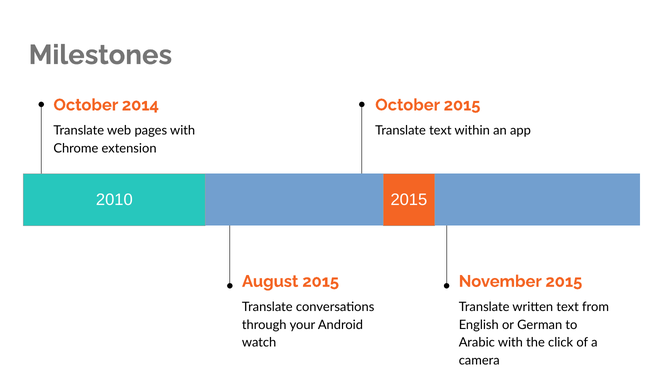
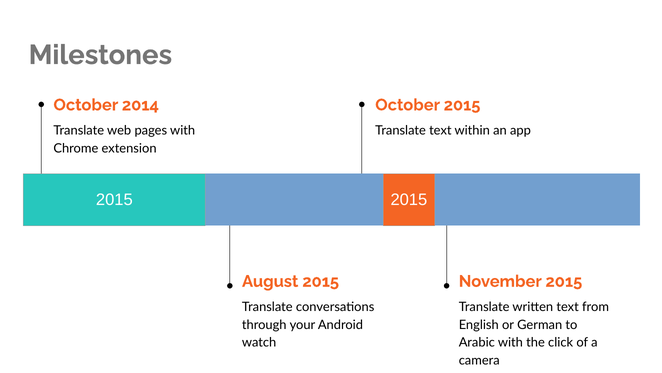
2010: 2010 -> 2015 (114, 200)
